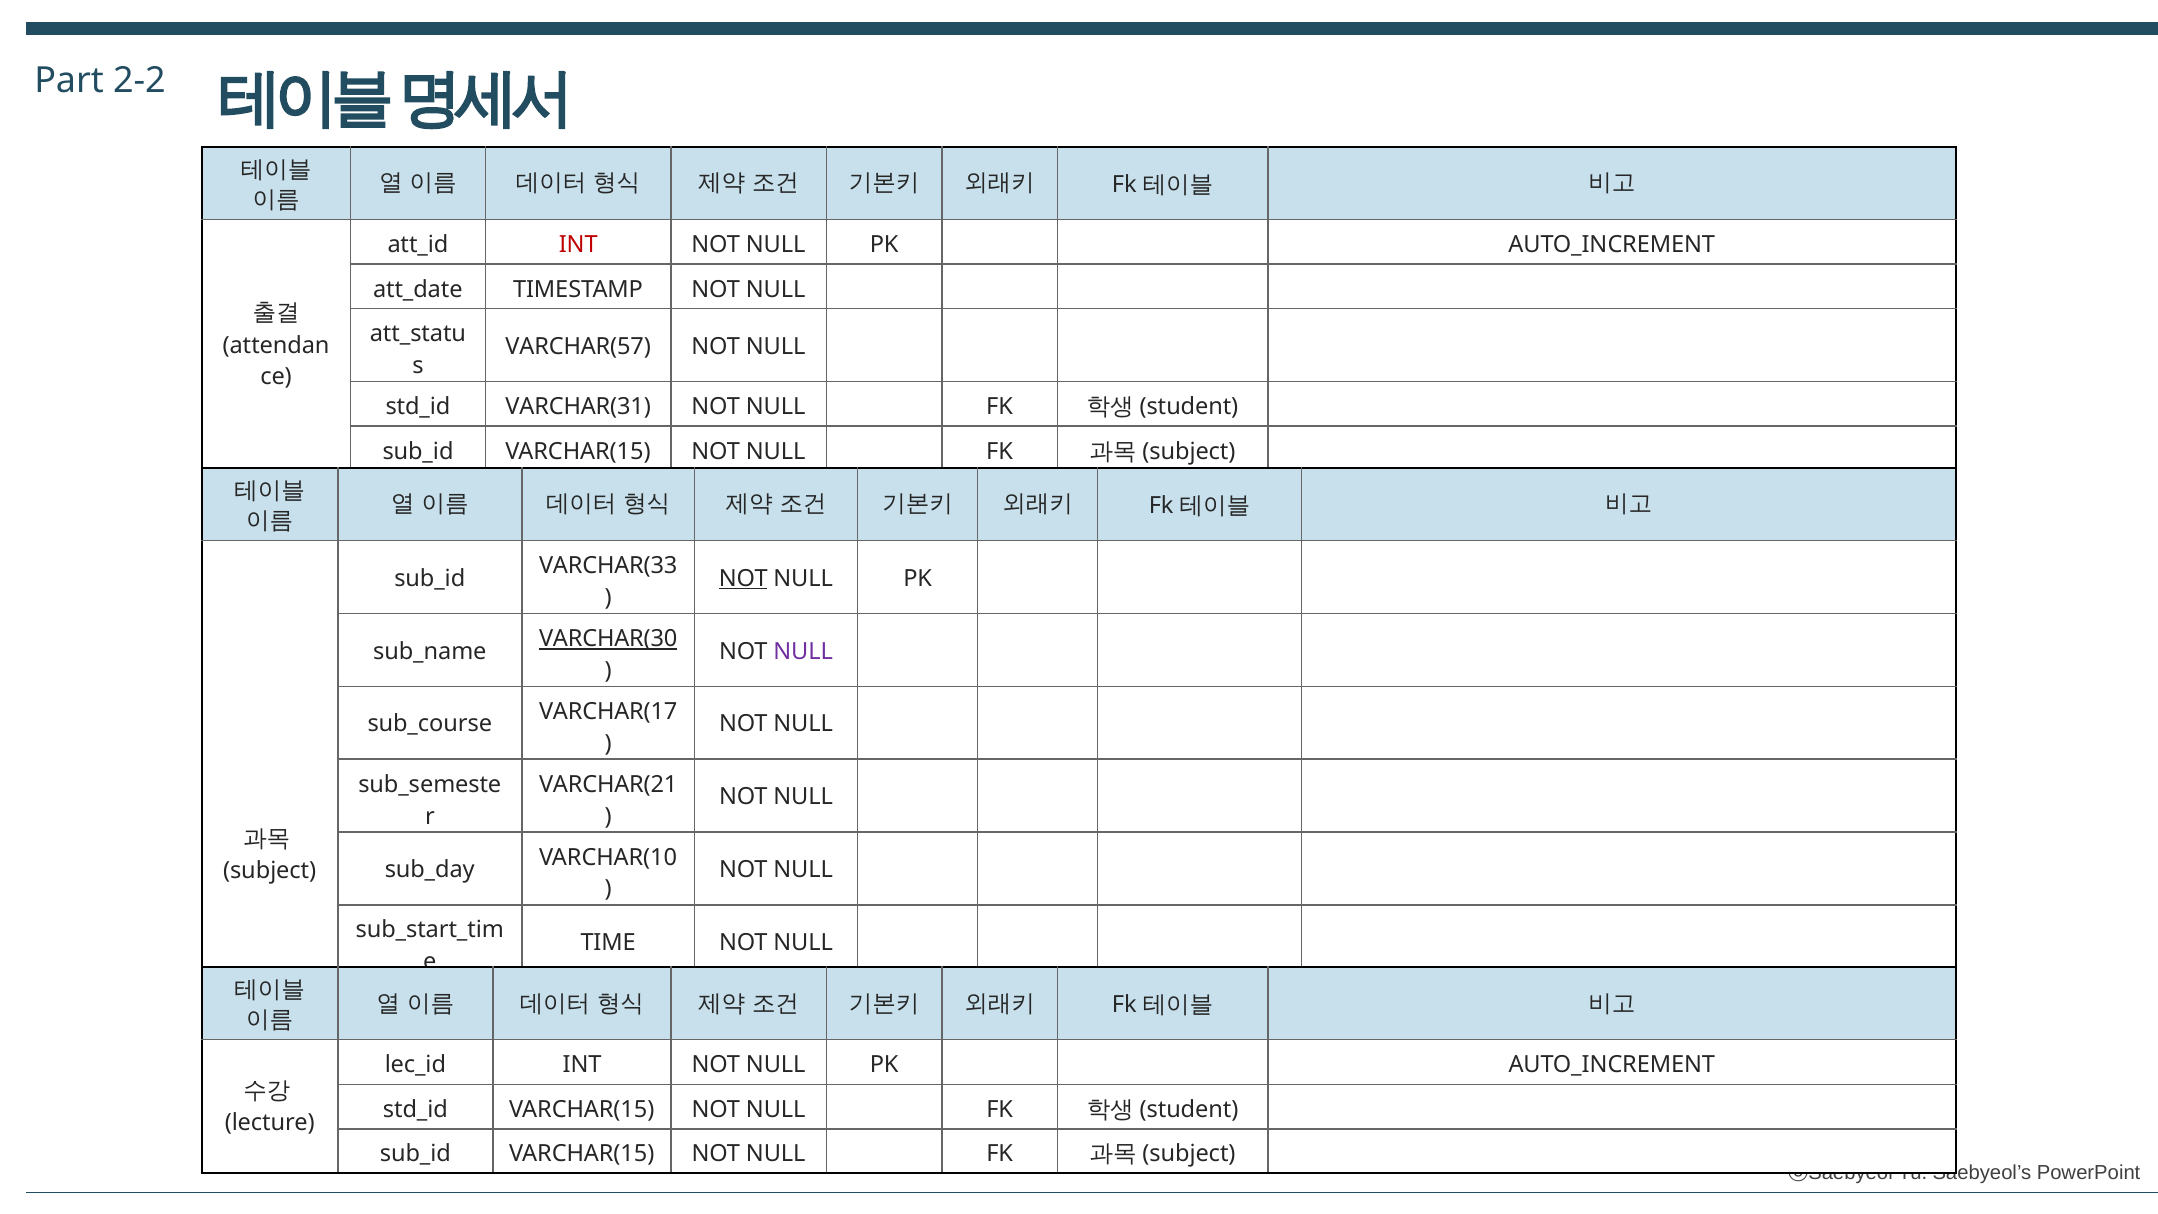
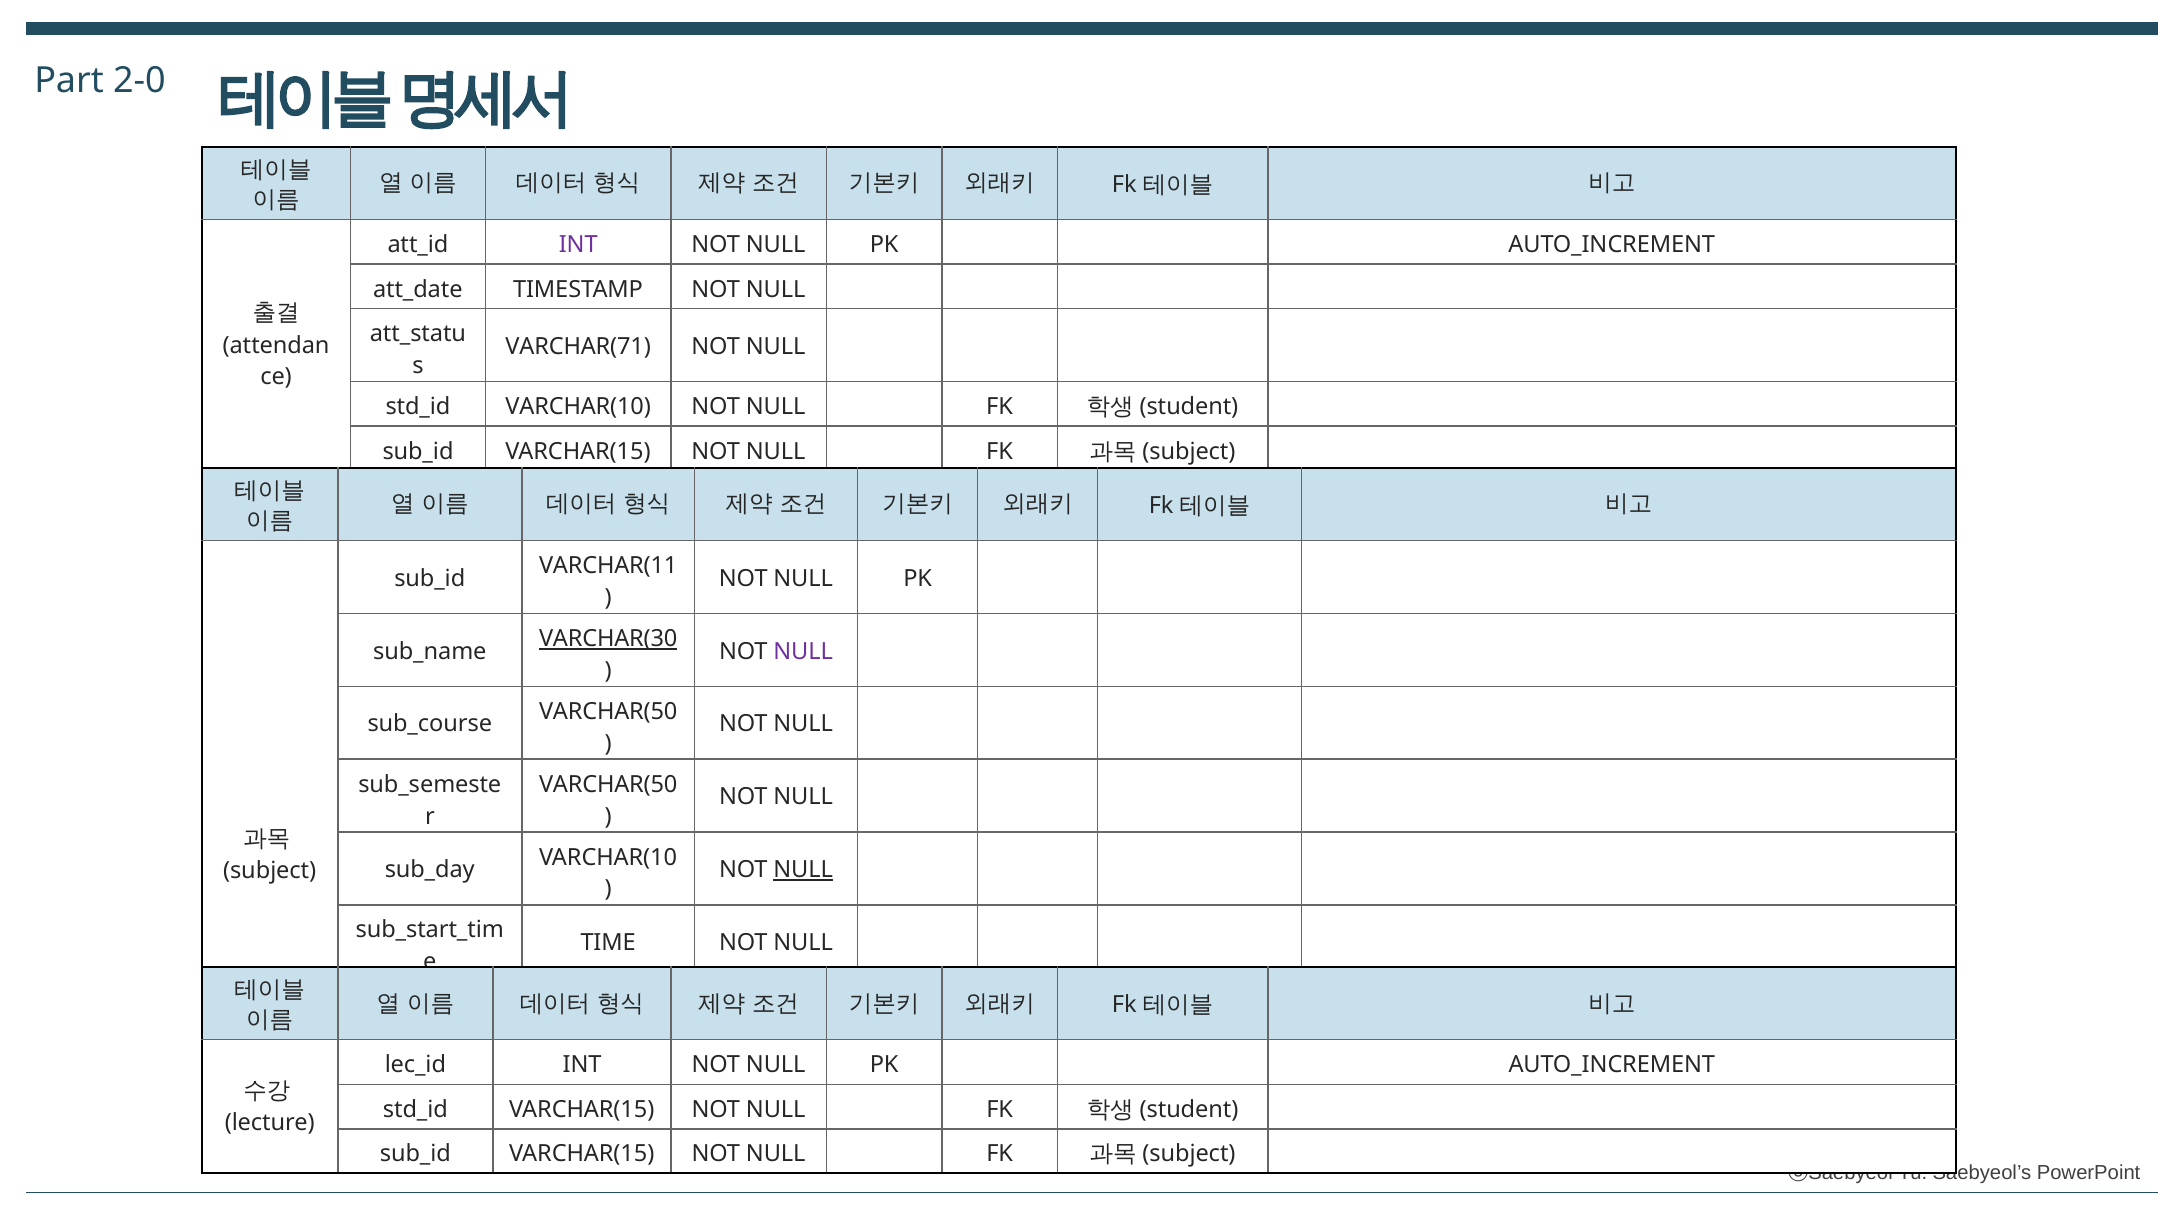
2-2: 2-2 -> 2-0 (139, 80)
INT colour: red -> purple (578, 245)
VARCHAR(57: VARCHAR(57 -> VARCHAR(71 (578, 346)
VARCHAR(31: VARCHAR(31 -> VARCHAR(10 (578, 407)
VARCHAR(33: VARCHAR(33 -> VARCHAR(11 (608, 566)
NOT underline: present -> none (743, 578)
VARCHAR(17: VARCHAR(17 -> VARCHAR(50 (608, 712)
VARCHAR(21: VARCHAR(21 -> VARCHAR(50 (608, 784)
NULL underline: none -> present (803, 870)
